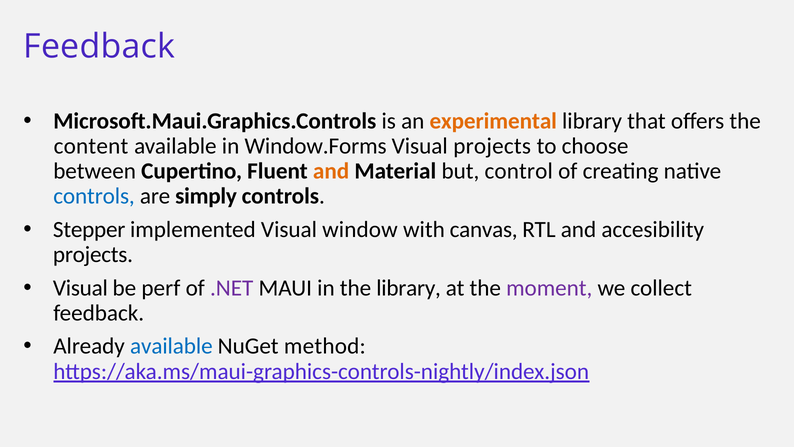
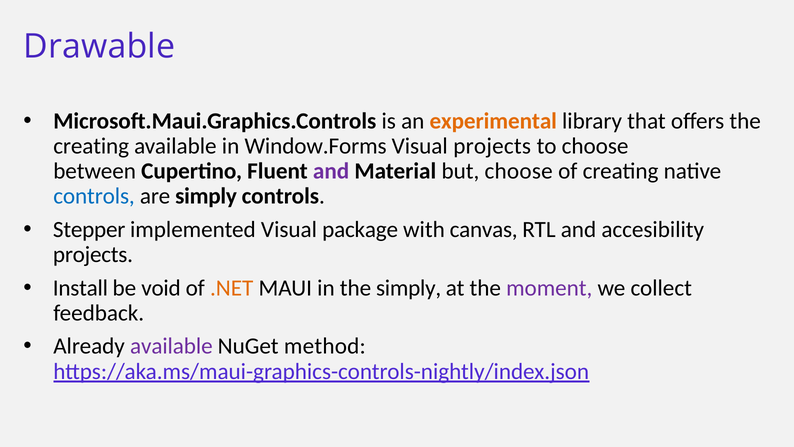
Feedback: Feedback -> Drawable (99, 47)
content: content -> creating (91, 146)
and colour: orange -> purple (331, 171)
but control: control -> choose (519, 171)
window: window -> package (360, 229)
Visual: Visual -> Install (80, 288)
perf: perf -> void (161, 288)
.NET colour: purple -> orange (232, 288)
the library: library -> simply (409, 288)
available colour: blue -> purple (171, 346)
